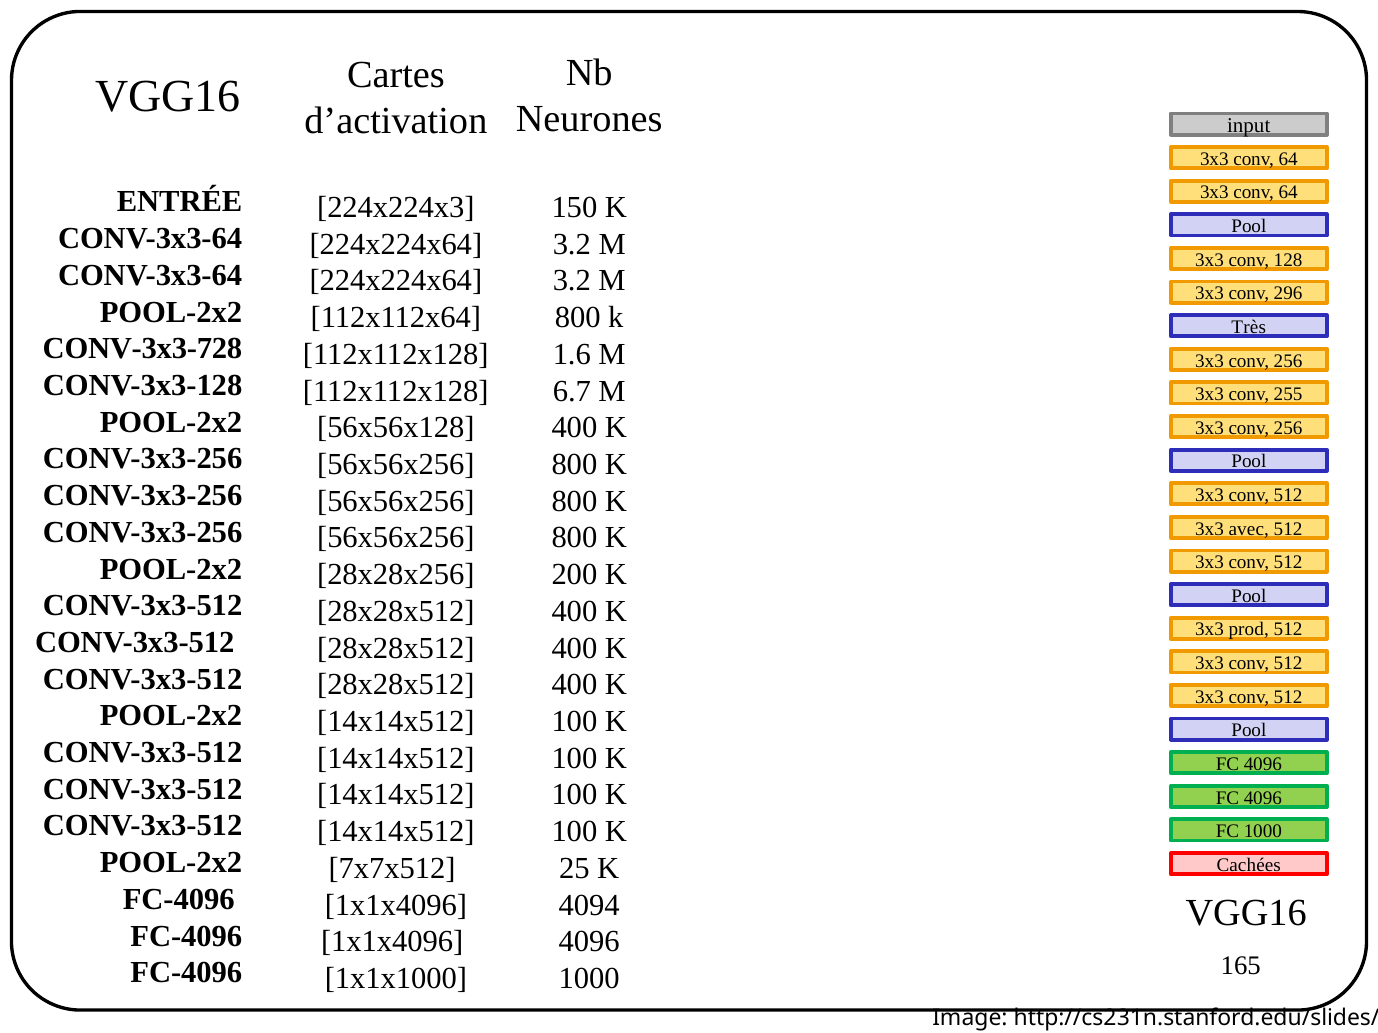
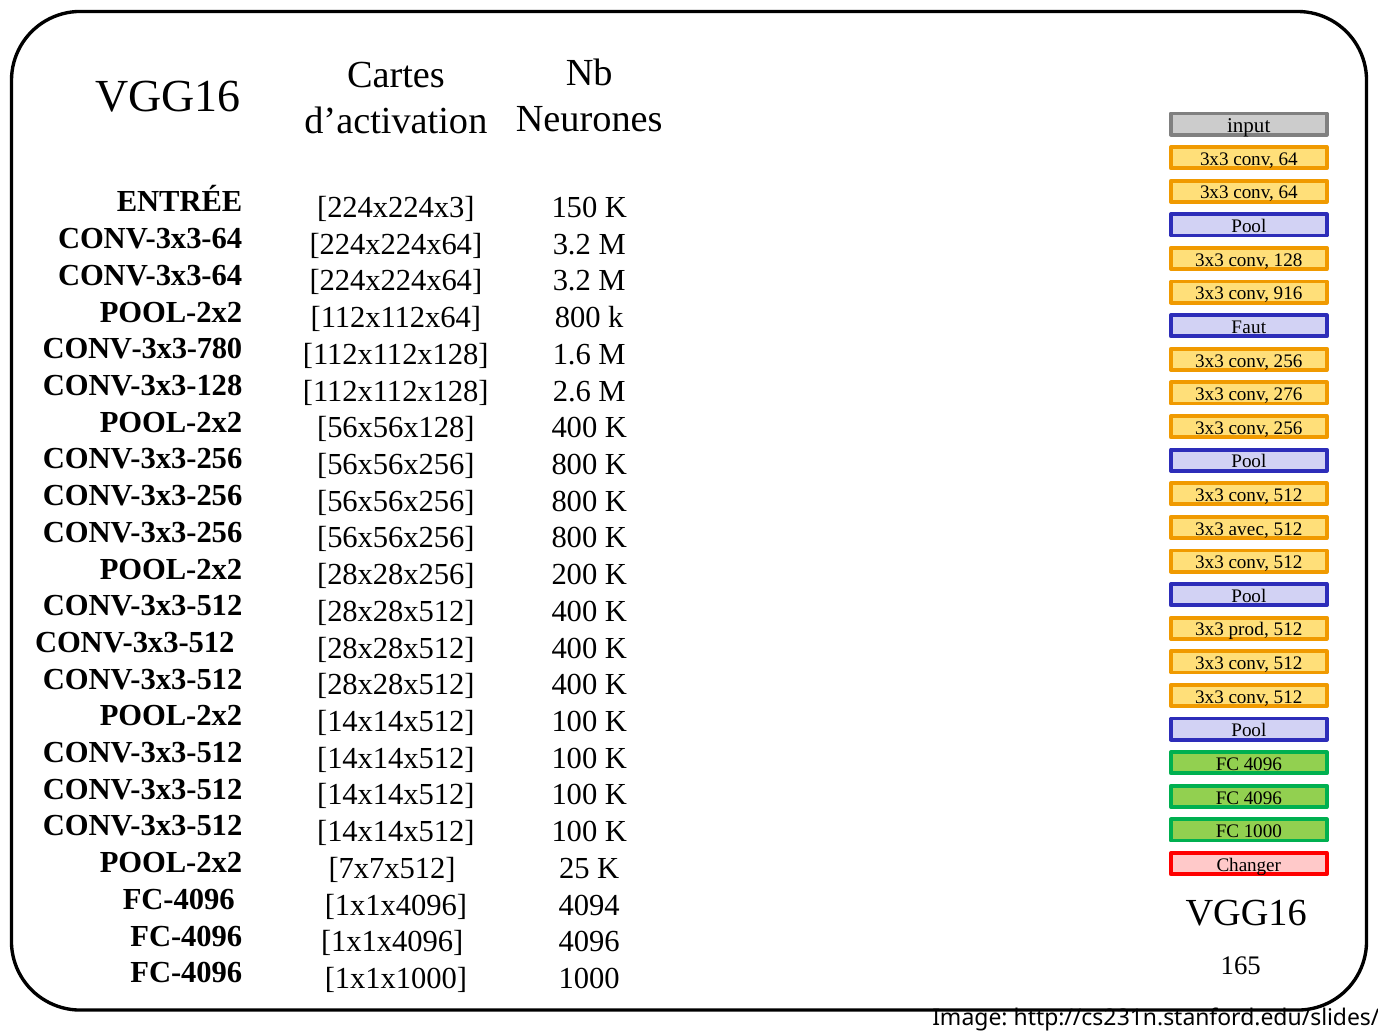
296: 296 -> 916 (1288, 294)
Très: Très -> Faut (1249, 327)
CONV-3x3-728: CONV-3x3-728 -> CONV-3x3-780 (142, 349)
6.7: 6.7 -> 2.6 (572, 391)
255: 255 -> 276 (1288, 394)
Cachées: Cachées -> Changer (1249, 865)
